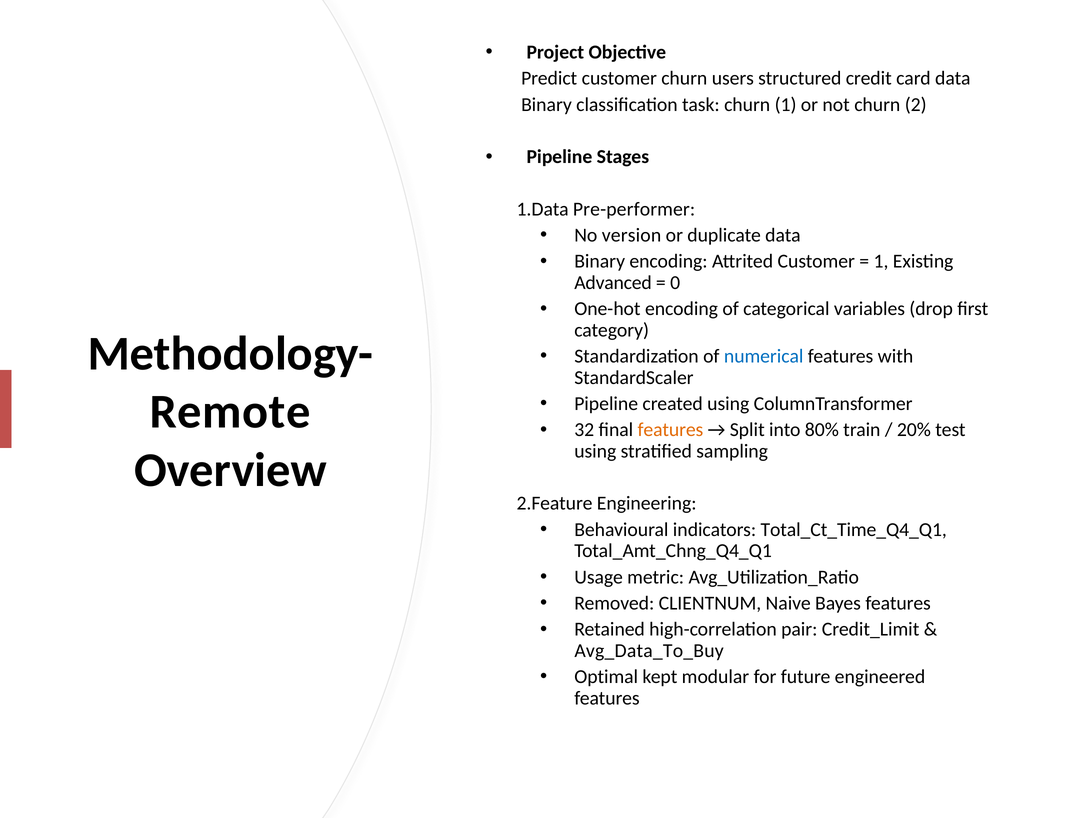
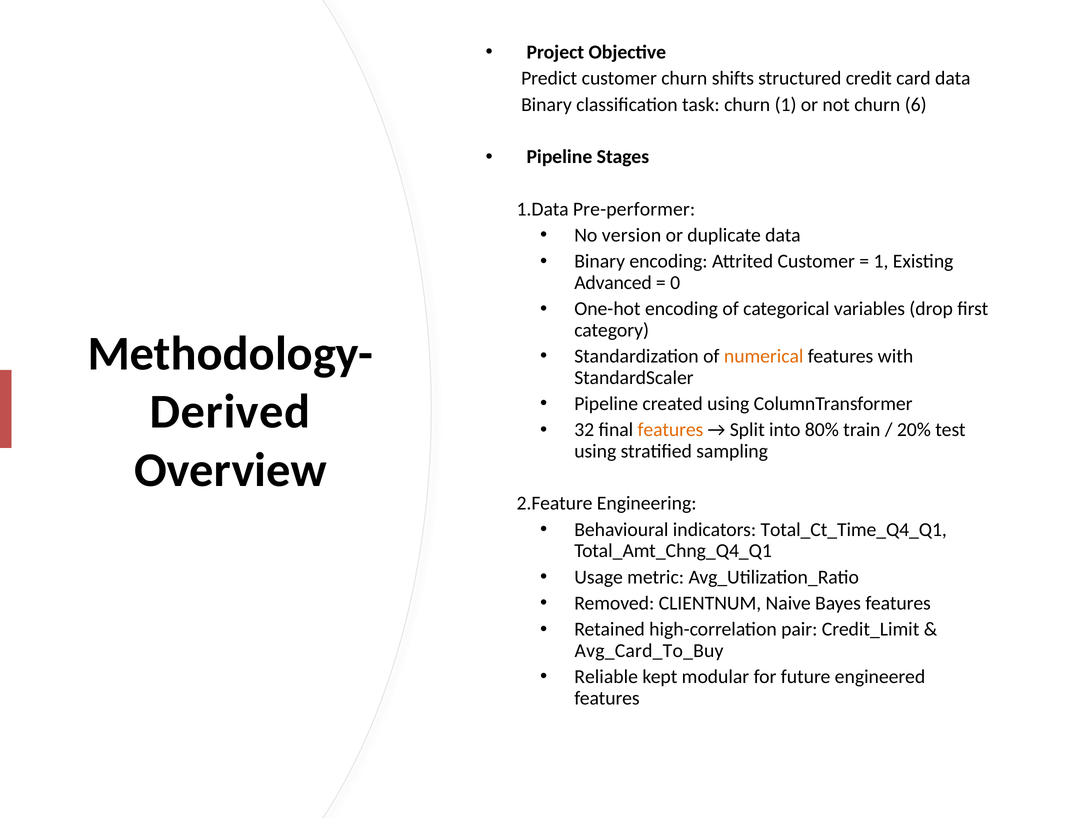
users: users -> shifts (733, 78)
2: 2 -> 6 (916, 105)
numerical colour: blue -> orange (764, 356)
Remote: Remote -> Derived (230, 412)
Avg_Data_To_Buy: Avg_Data_To_Buy -> Avg_Card_To_Buy (649, 651)
Optimal: Optimal -> Reliable (606, 677)
